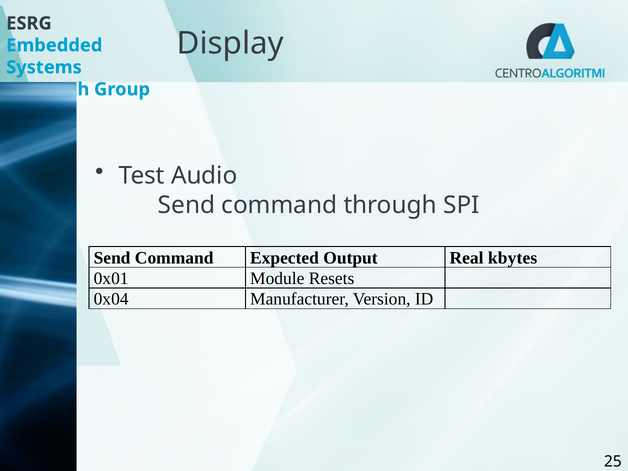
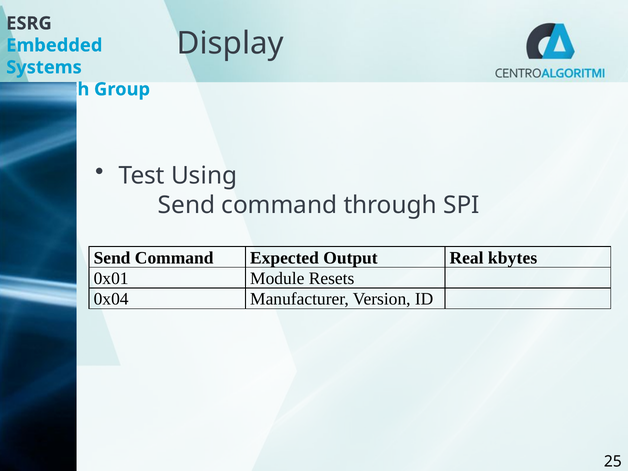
Audio: Audio -> Using (204, 176)
